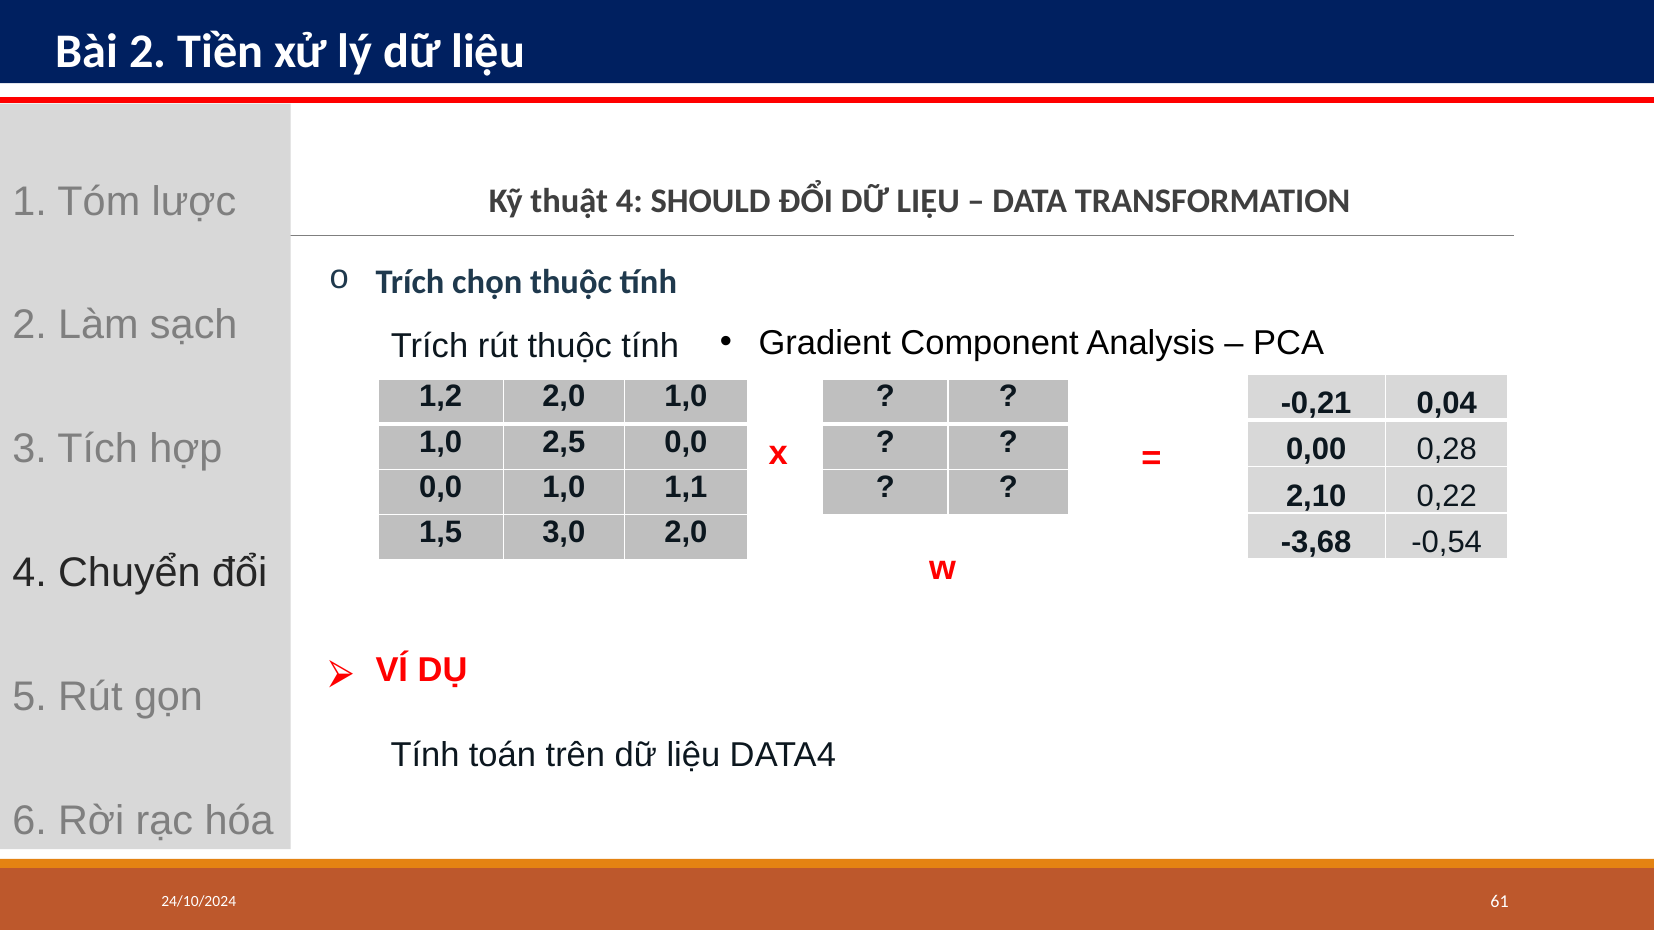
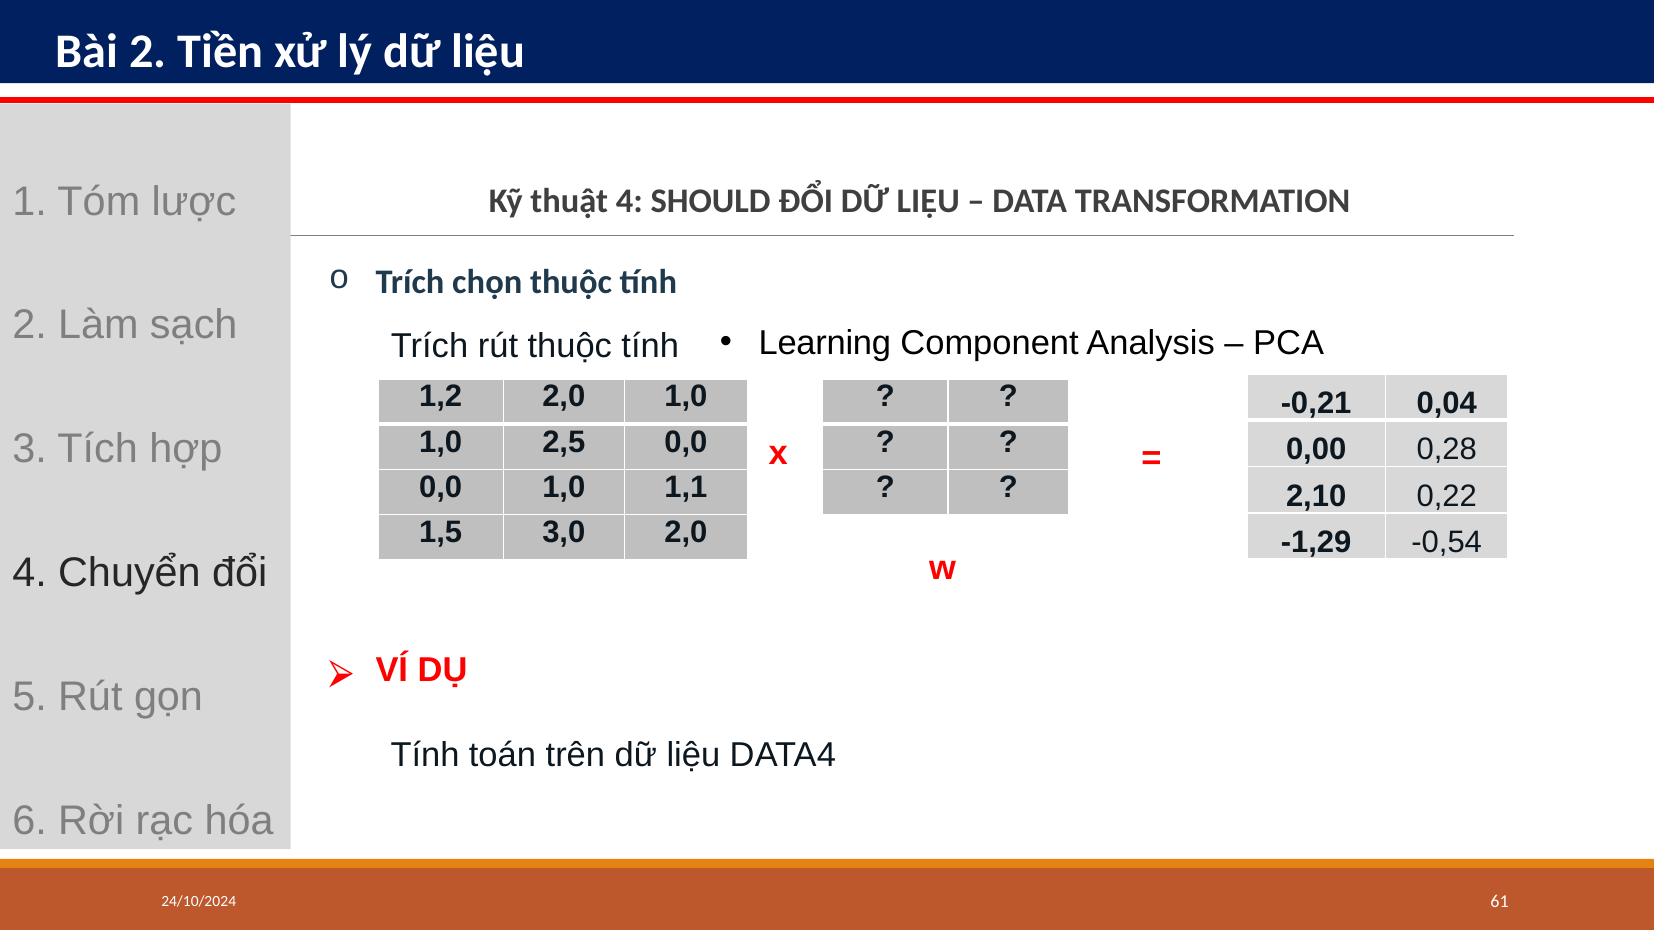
Gradient: Gradient -> Learning (825, 343)
-3,68: -3,68 -> -1,29 (1316, 543)
